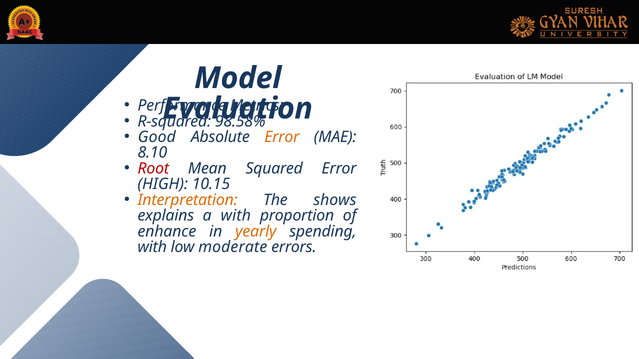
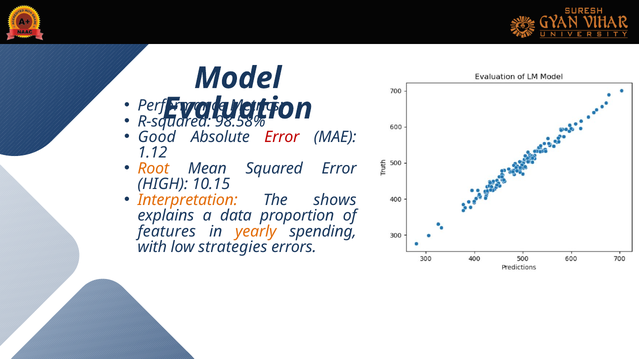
Error colour: orange -> red (282, 137)
8.10: 8.10 -> 1.12 (152, 153)
Root colour: red -> orange (153, 169)
a with: with -> data (236, 216)
enhance: enhance -> features (167, 232)
moderate: moderate -> strategies (233, 247)
